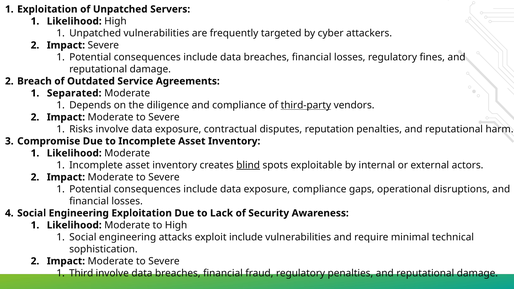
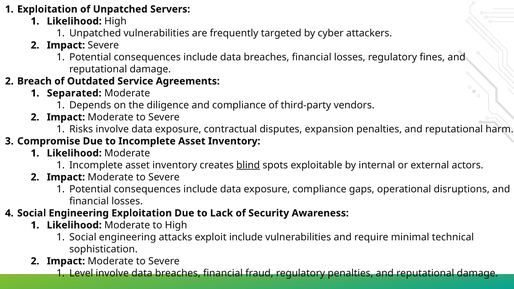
third-party underline: present -> none (306, 105)
reputation: reputation -> expansion (329, 129)
Third: Third -> Level (81, 273)
